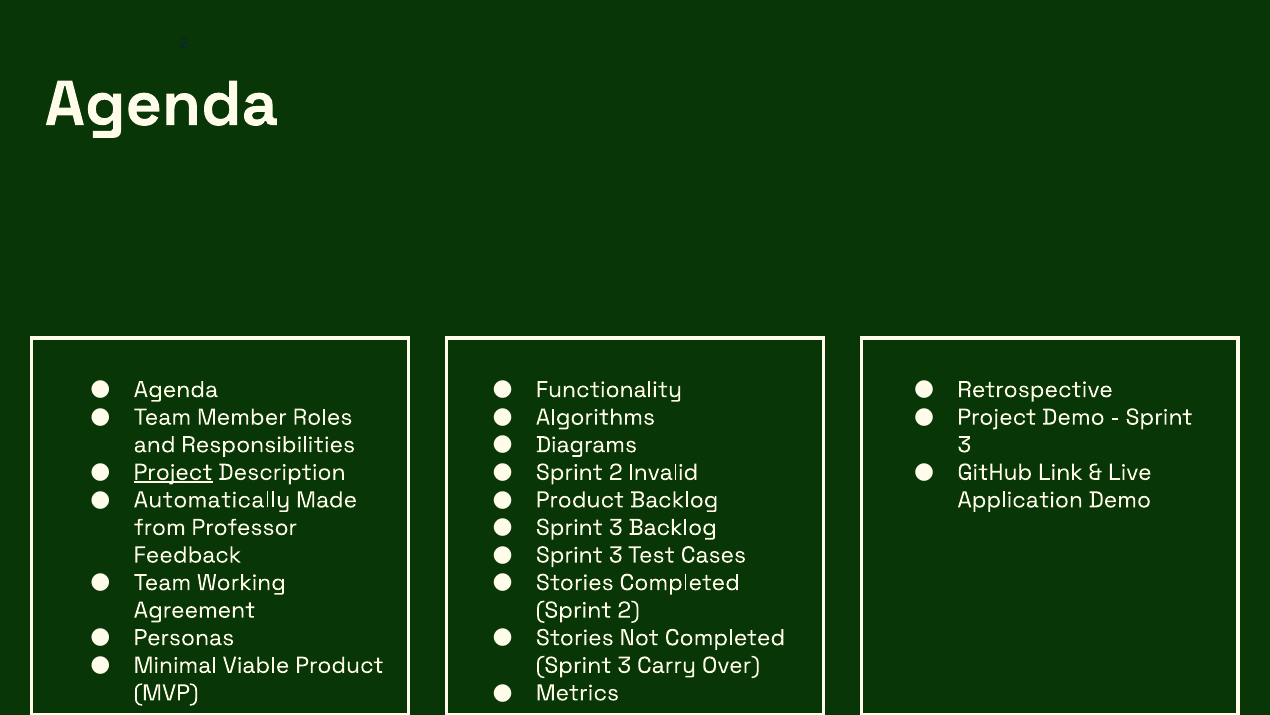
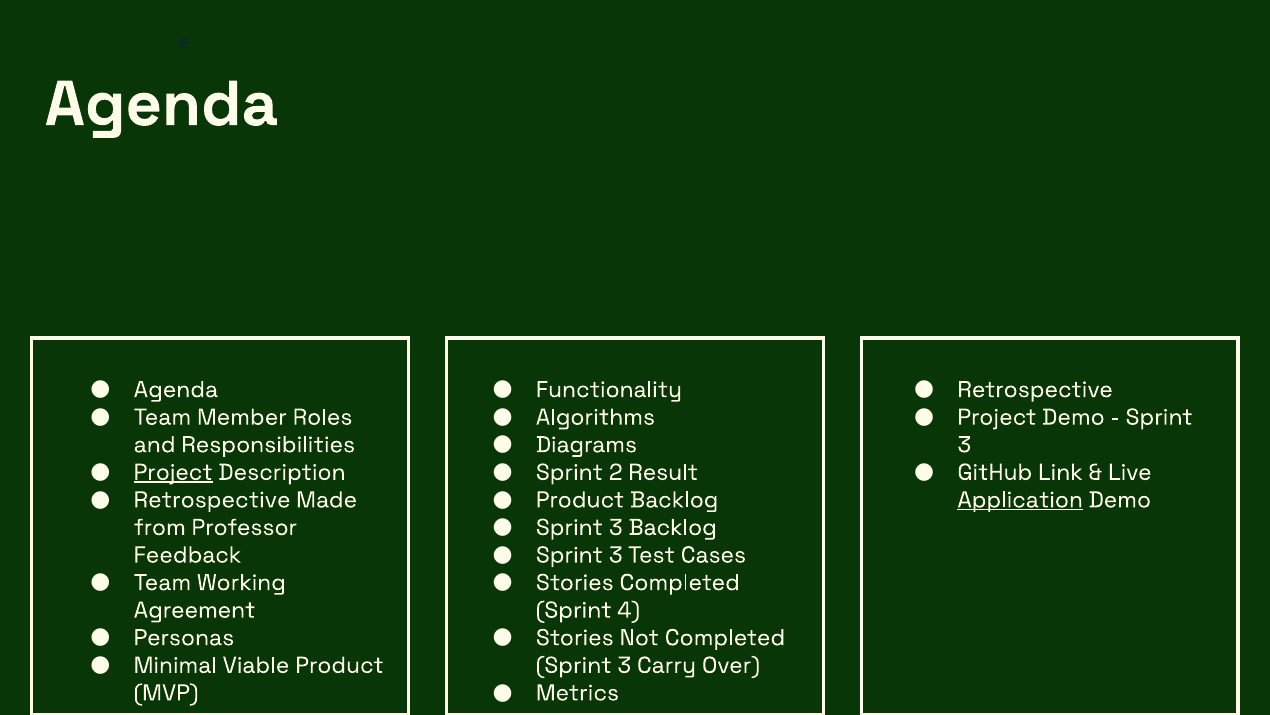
Invalid: Invalid -> Result (663, 472)
Automatically: Automatically -> Retrospective (212, 499)
Application underline: none -> present (1020, 499)
2: 2 -> 4 (629, 610)
